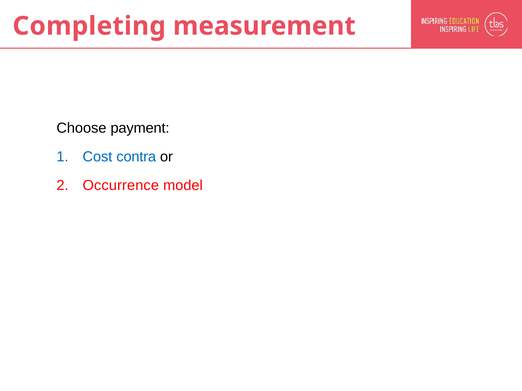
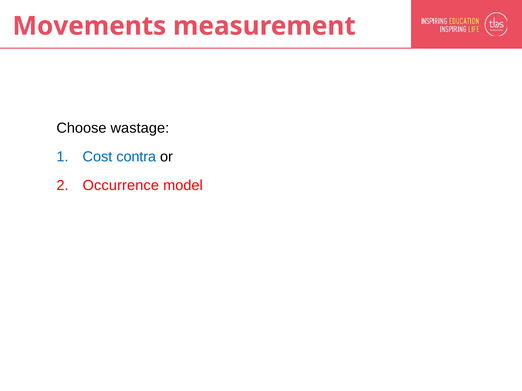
Completing: Completing -> Movements (89, 26)
payment: payment -> wastage (140, 128)
